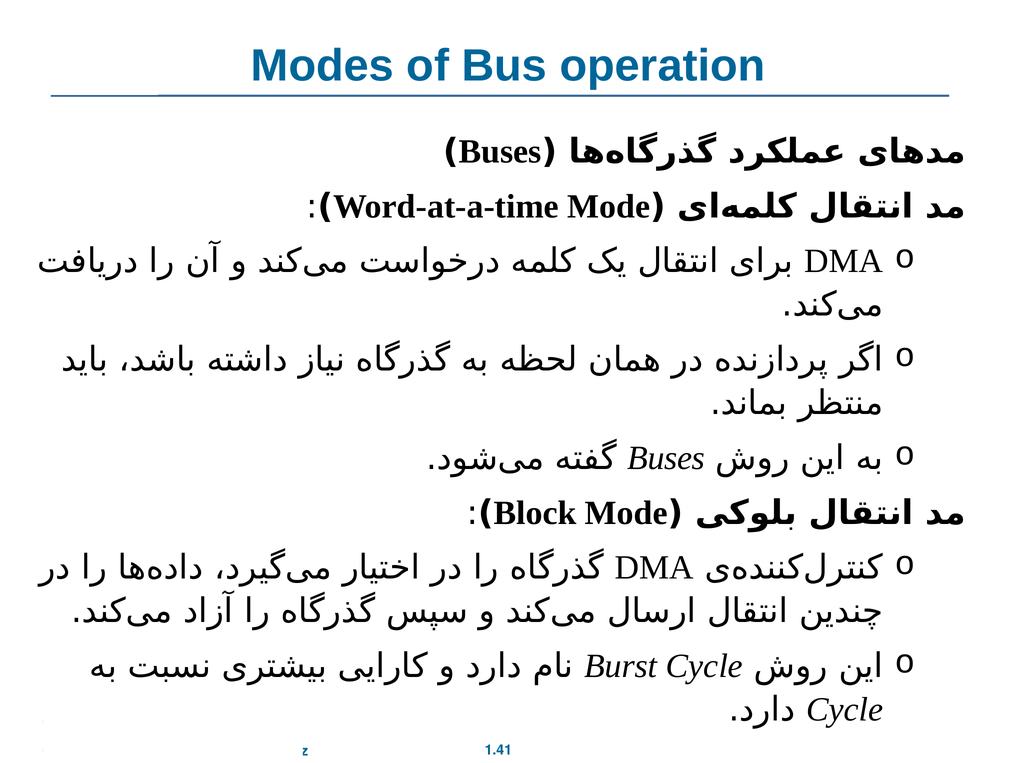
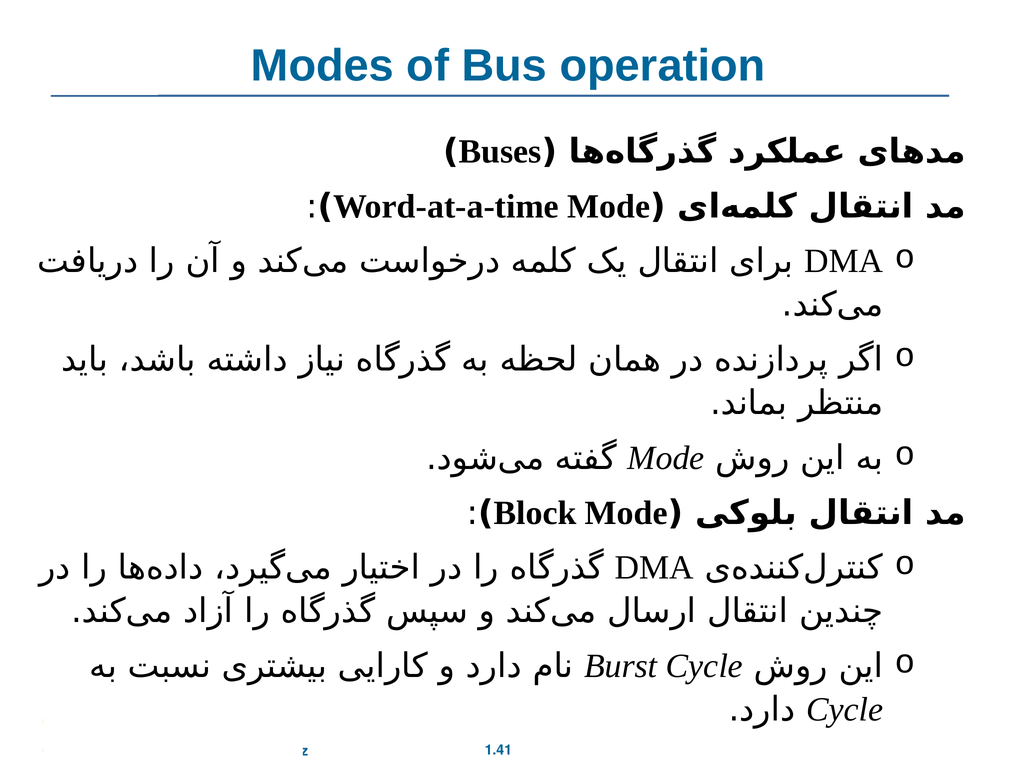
Buses: Buses -> Mode (666, 458)
